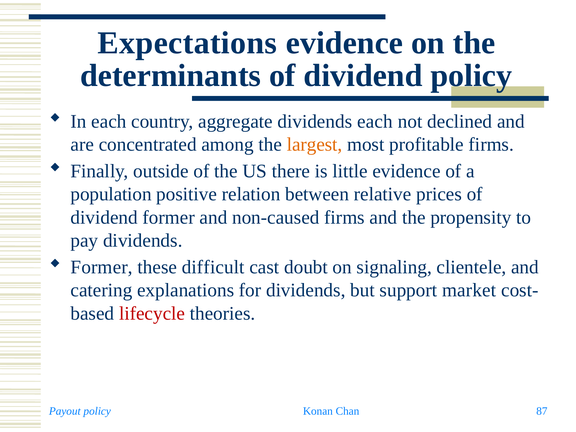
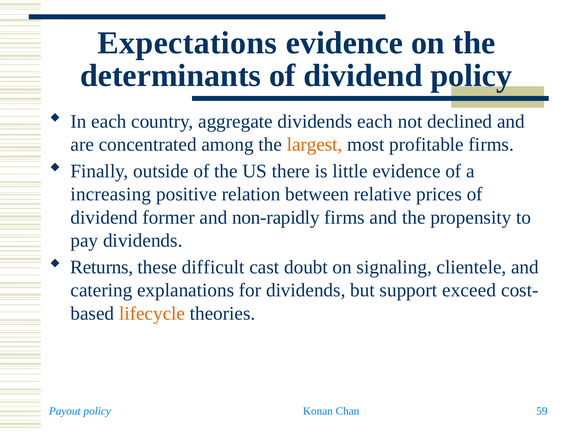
population: population -> increasing (111, 194)
non-caused: non-caused -> non-rapidly (276, 217)
Former: Former -> Returns (102, 267)
market: market -> exceed (469, 290)
lifecycle colour: red -> orange (152, 313)
87: 87 -> 59 (542, 411)
